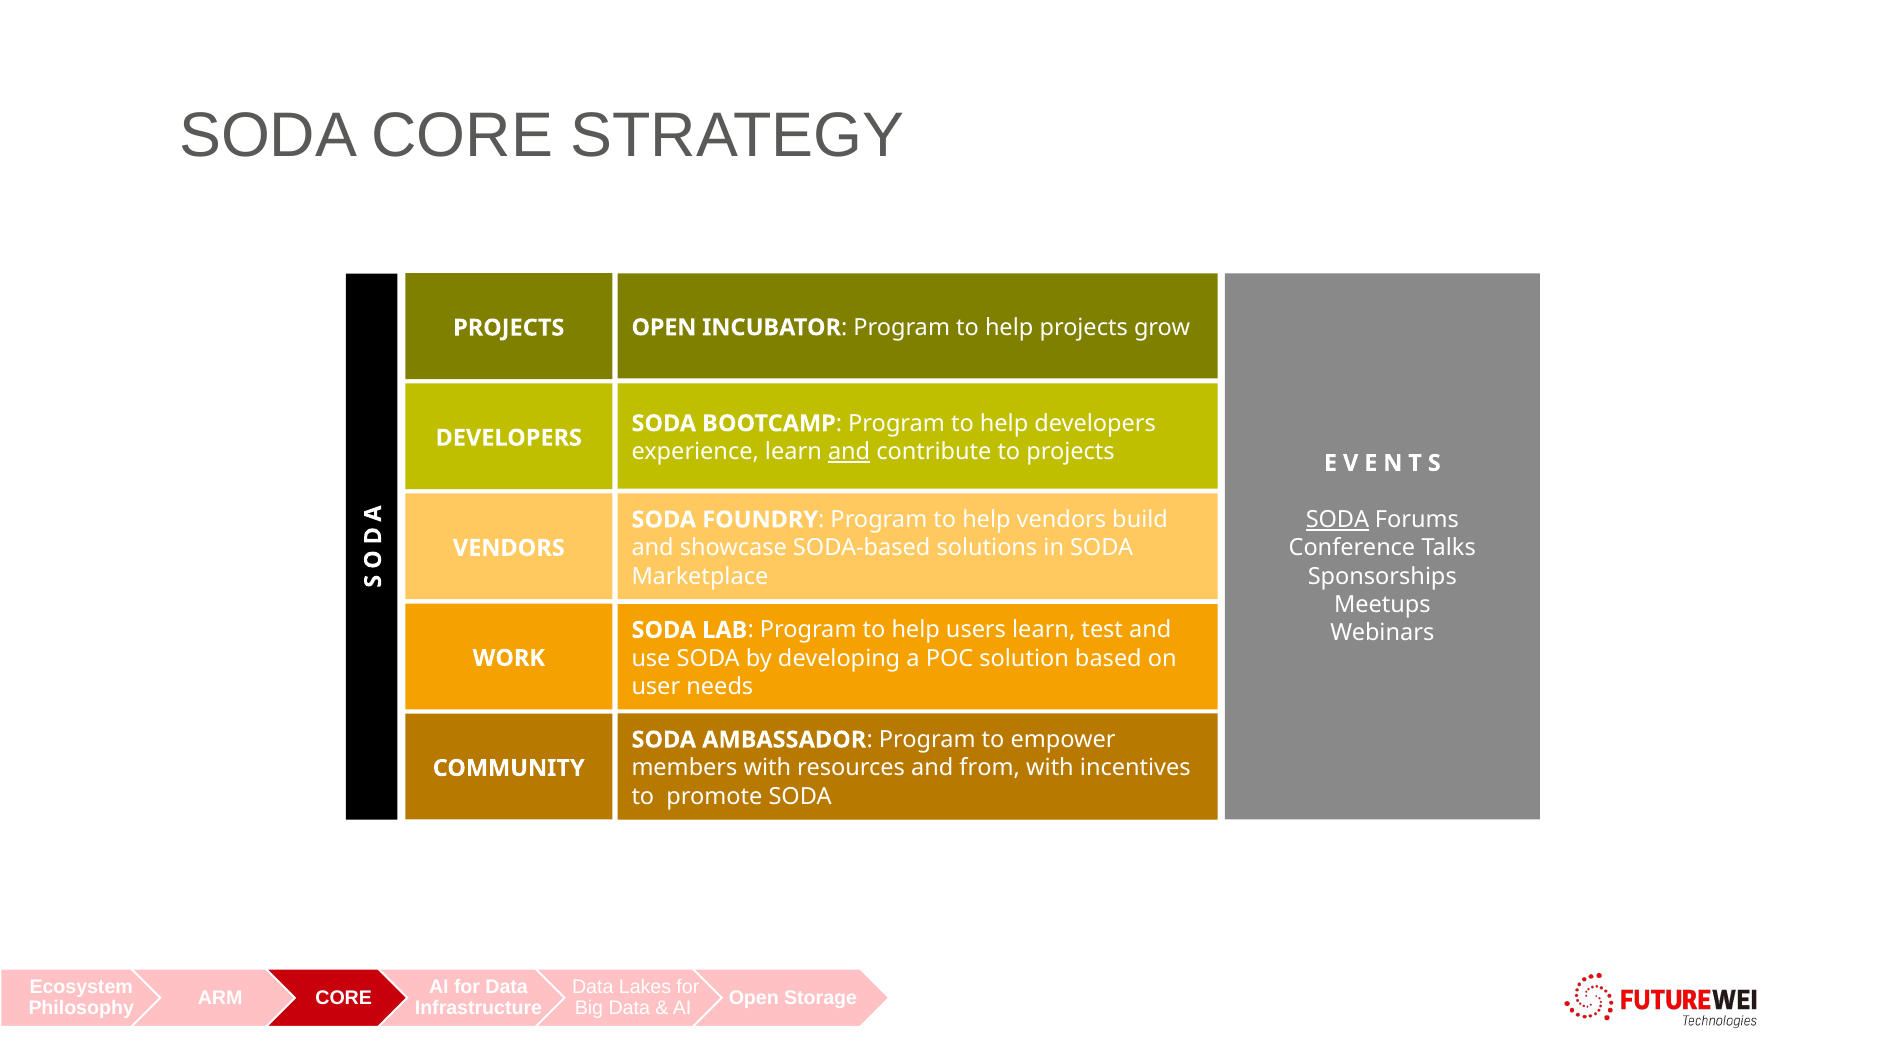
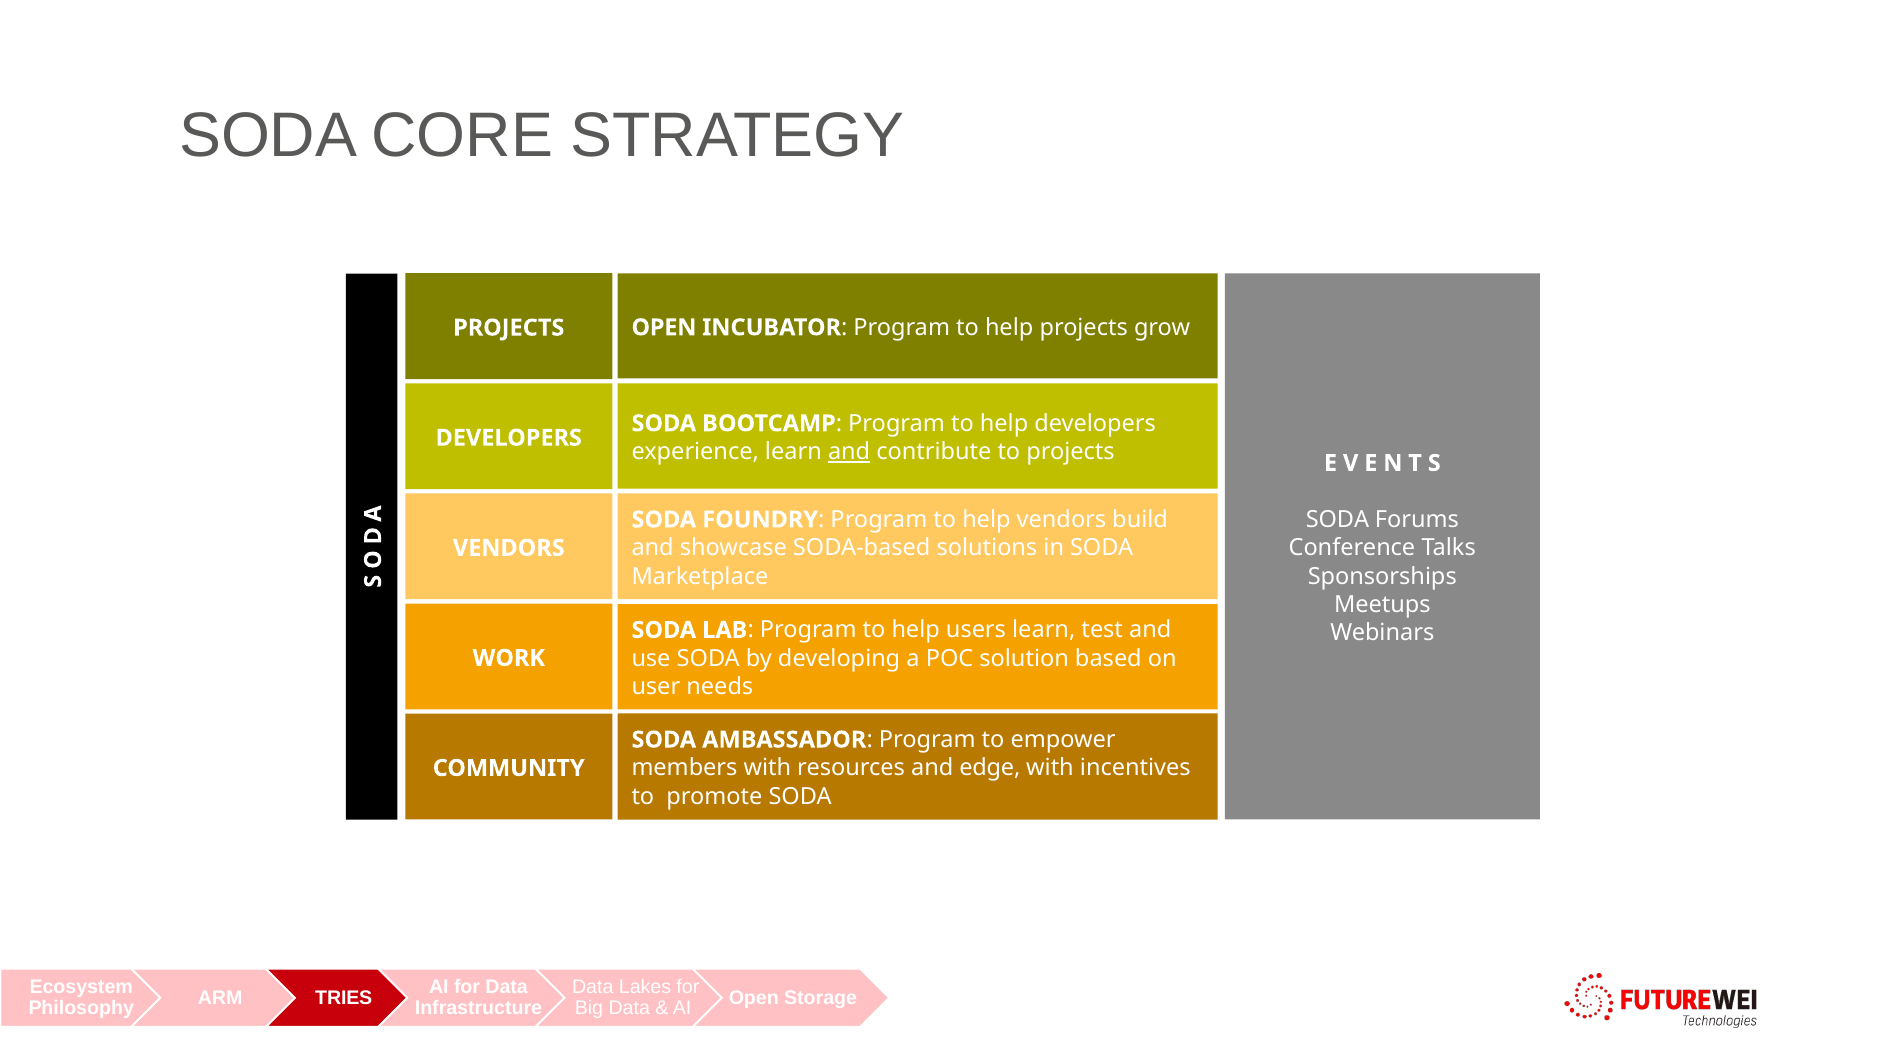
SODA underline: present -> none (1337, 520)
from: from -> edge (990, 768)
CORE: CORE -> TRIES (344, 998)
